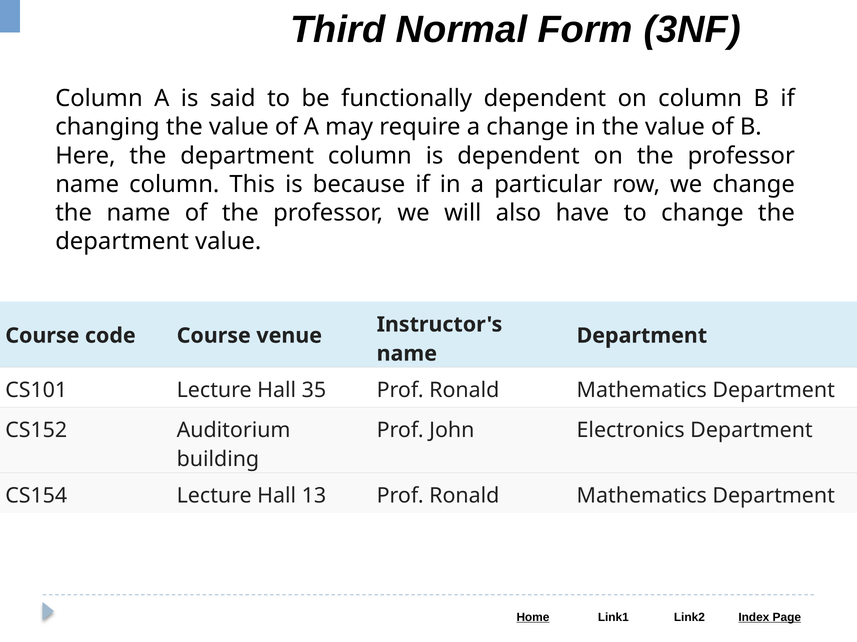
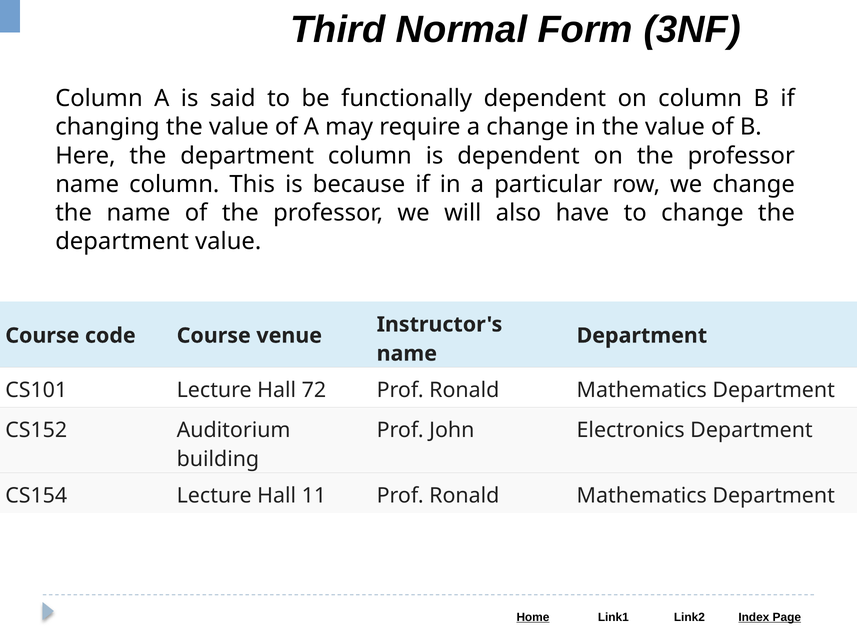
35: 35 -> 72 (314, 391)
13: 13 -> 11 (314, 496)
